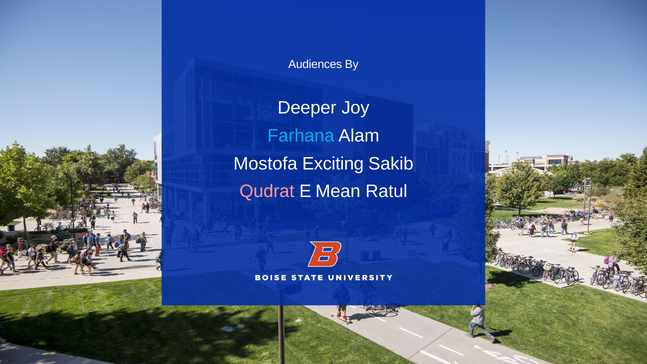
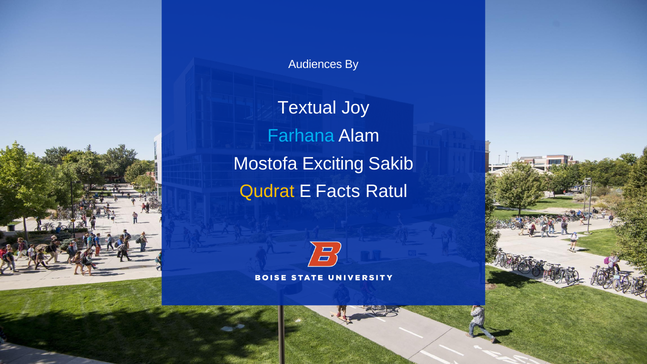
Deeper: Deeper -> Textual (307, 108)
Qudrat colour: pink -> yellow (267, 191)
Mean: Mean -> Facts (338, 191)
